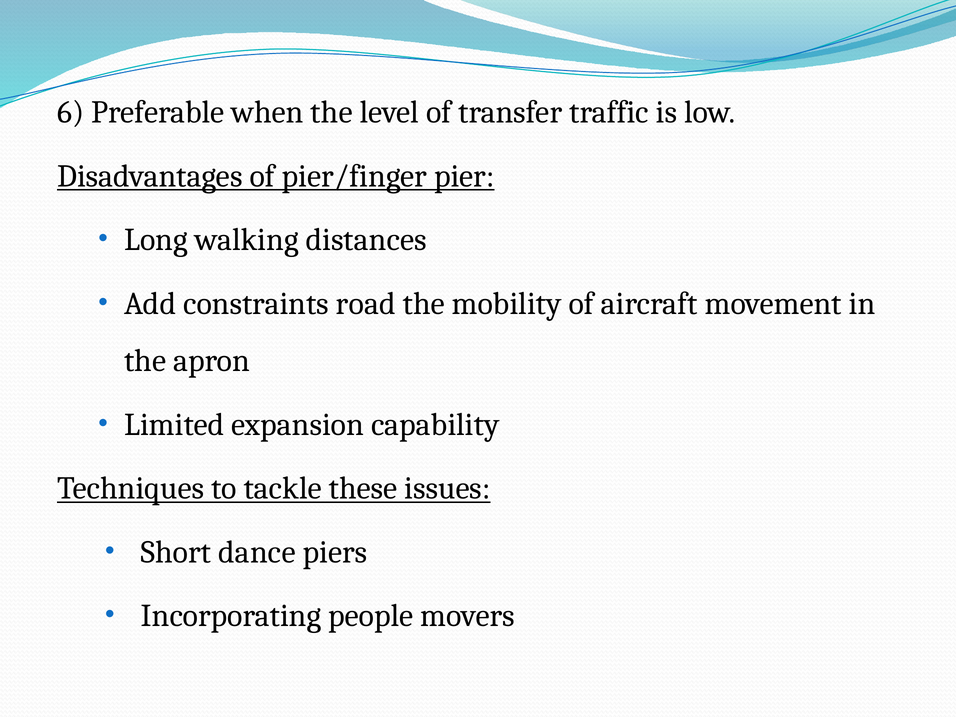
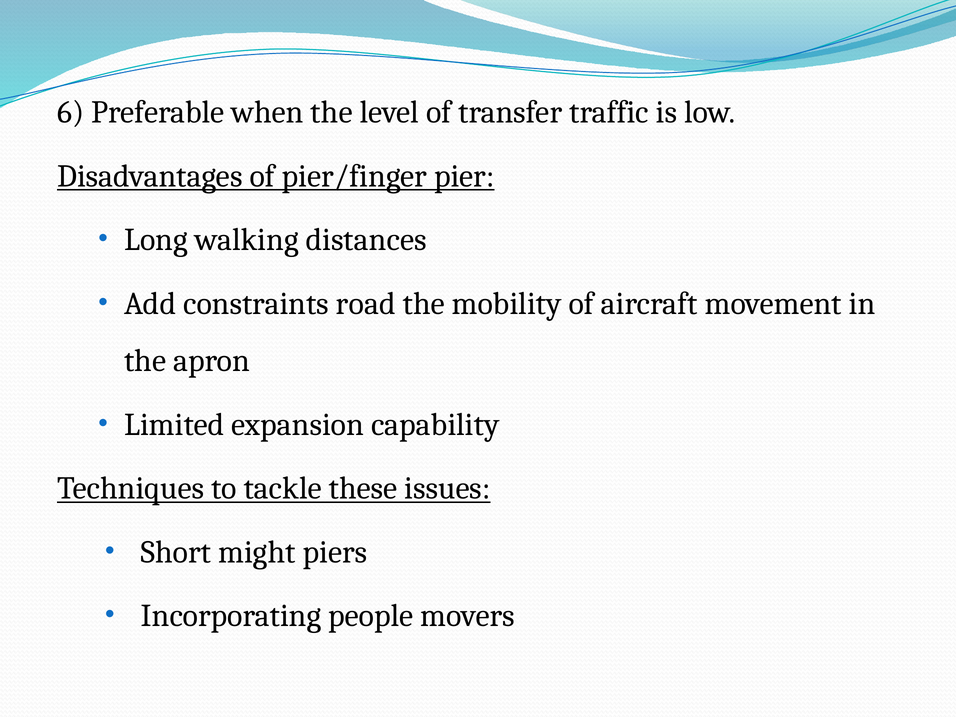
dance: dance -> might (257, 552)
